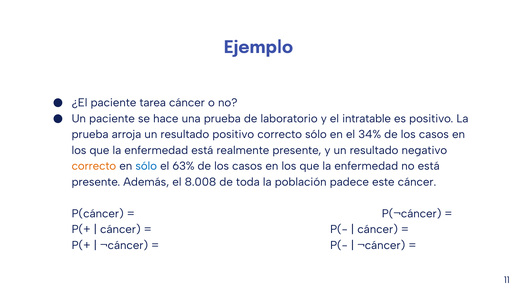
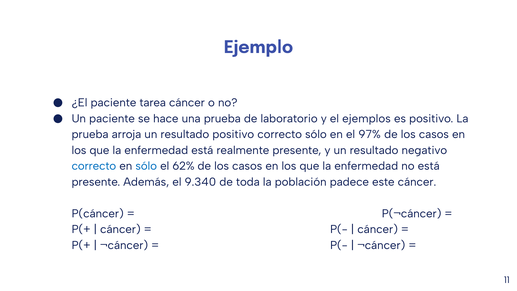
intratable: intratable -> ejemplos (366, 119)
34%: 34% -> 97% (370, 134)
correcto colour: orange -> blue (94, 166)
63%: 63% -> 62% (183, 166)
8.008: 8.008 -> 9.340 (200, 182)
